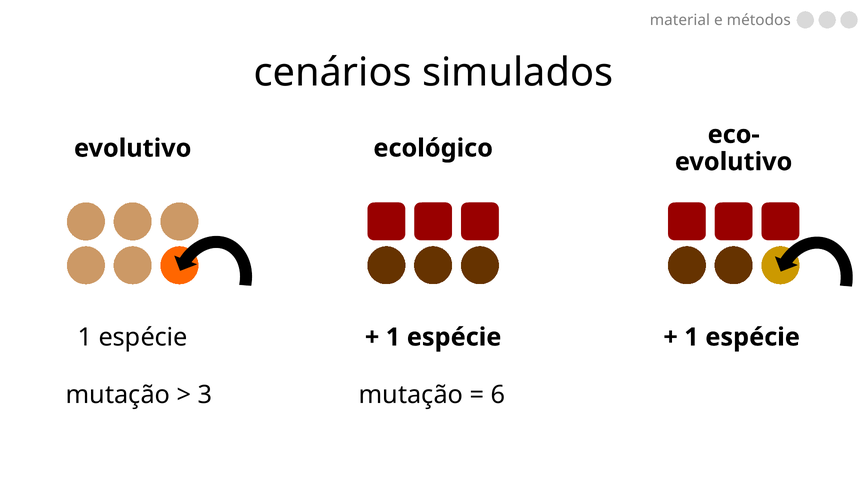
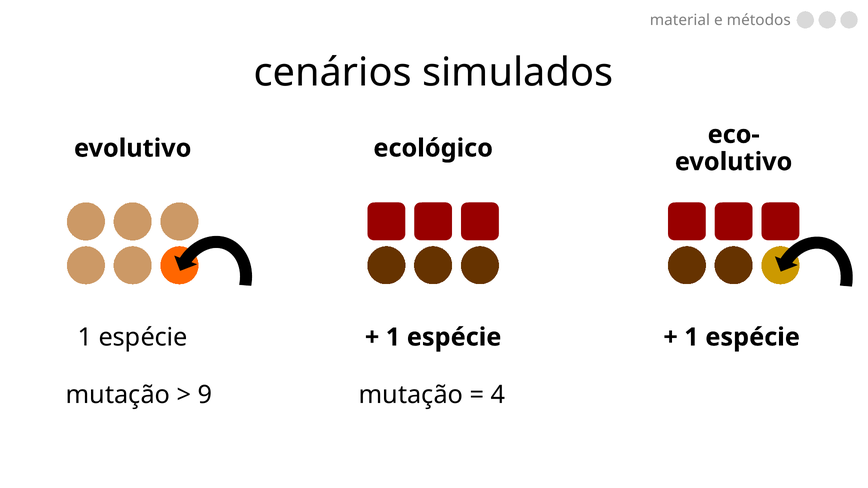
3: 3 -> 9 (205, 395)
6: 6 -> 4 (498, 395)
